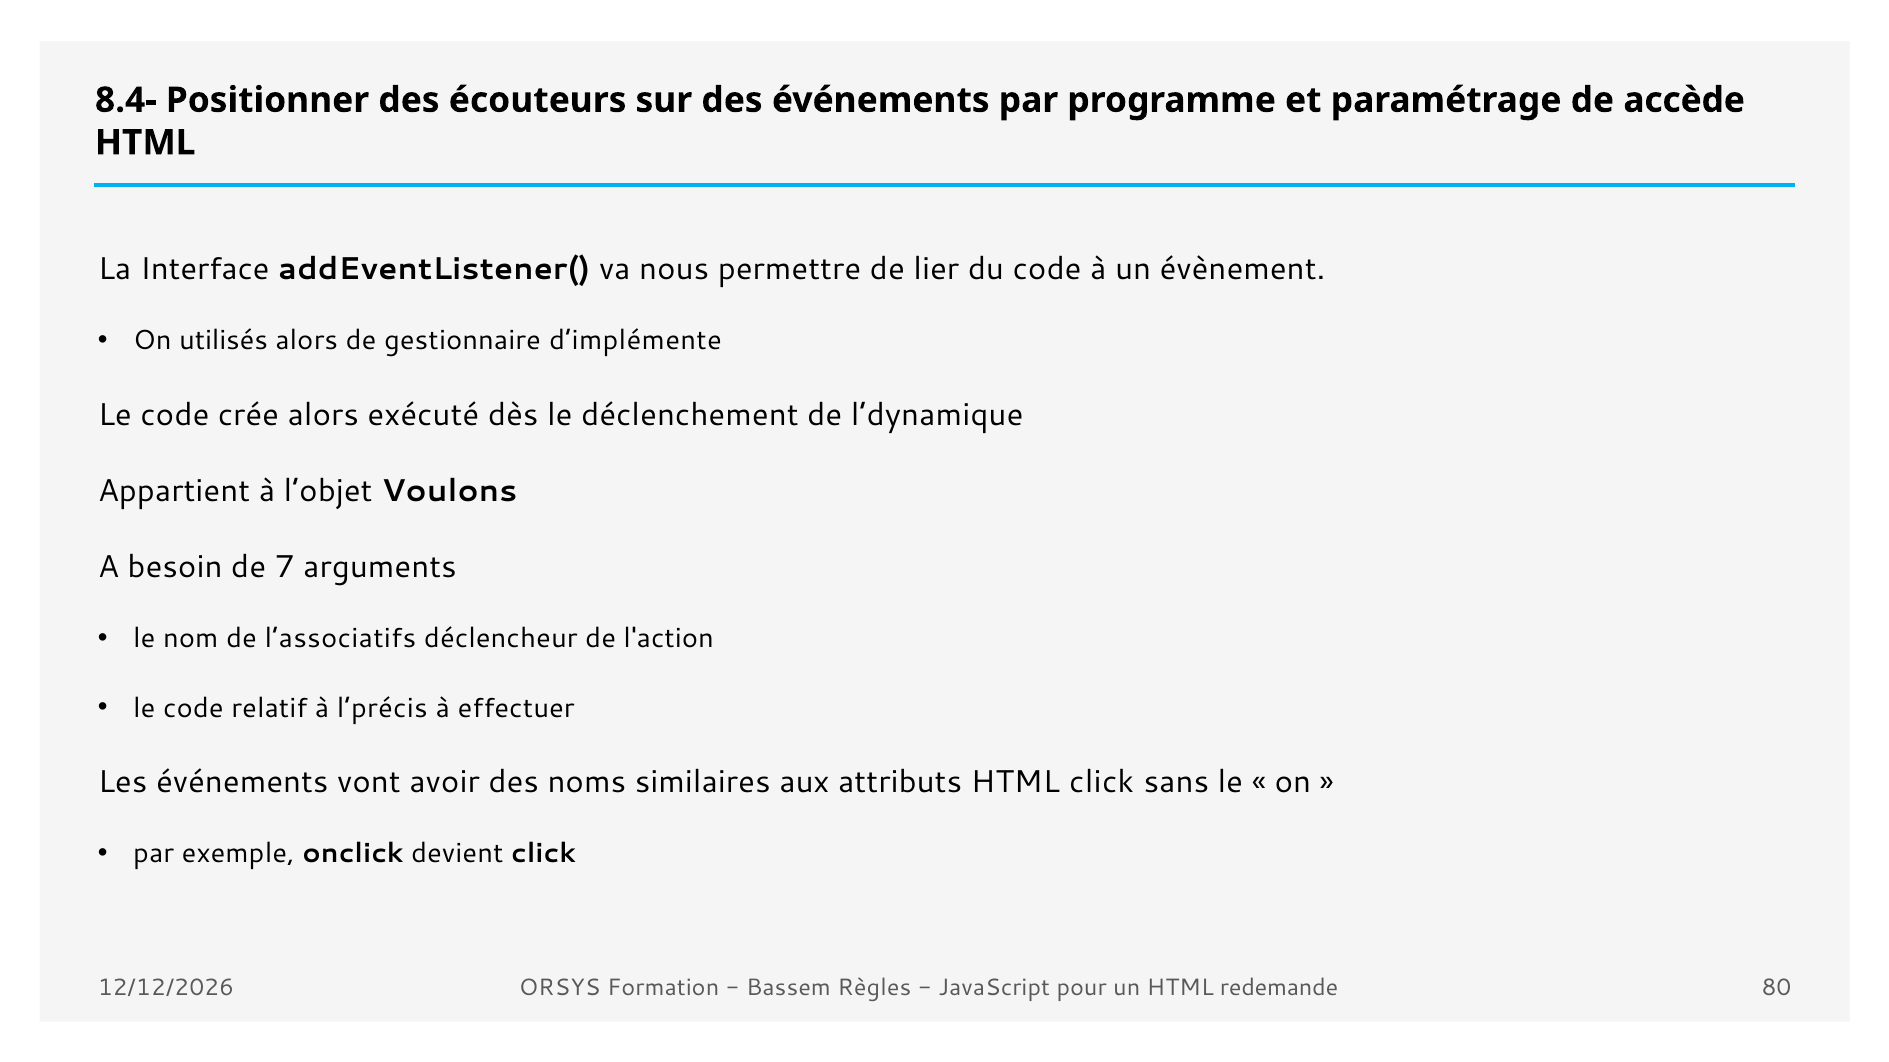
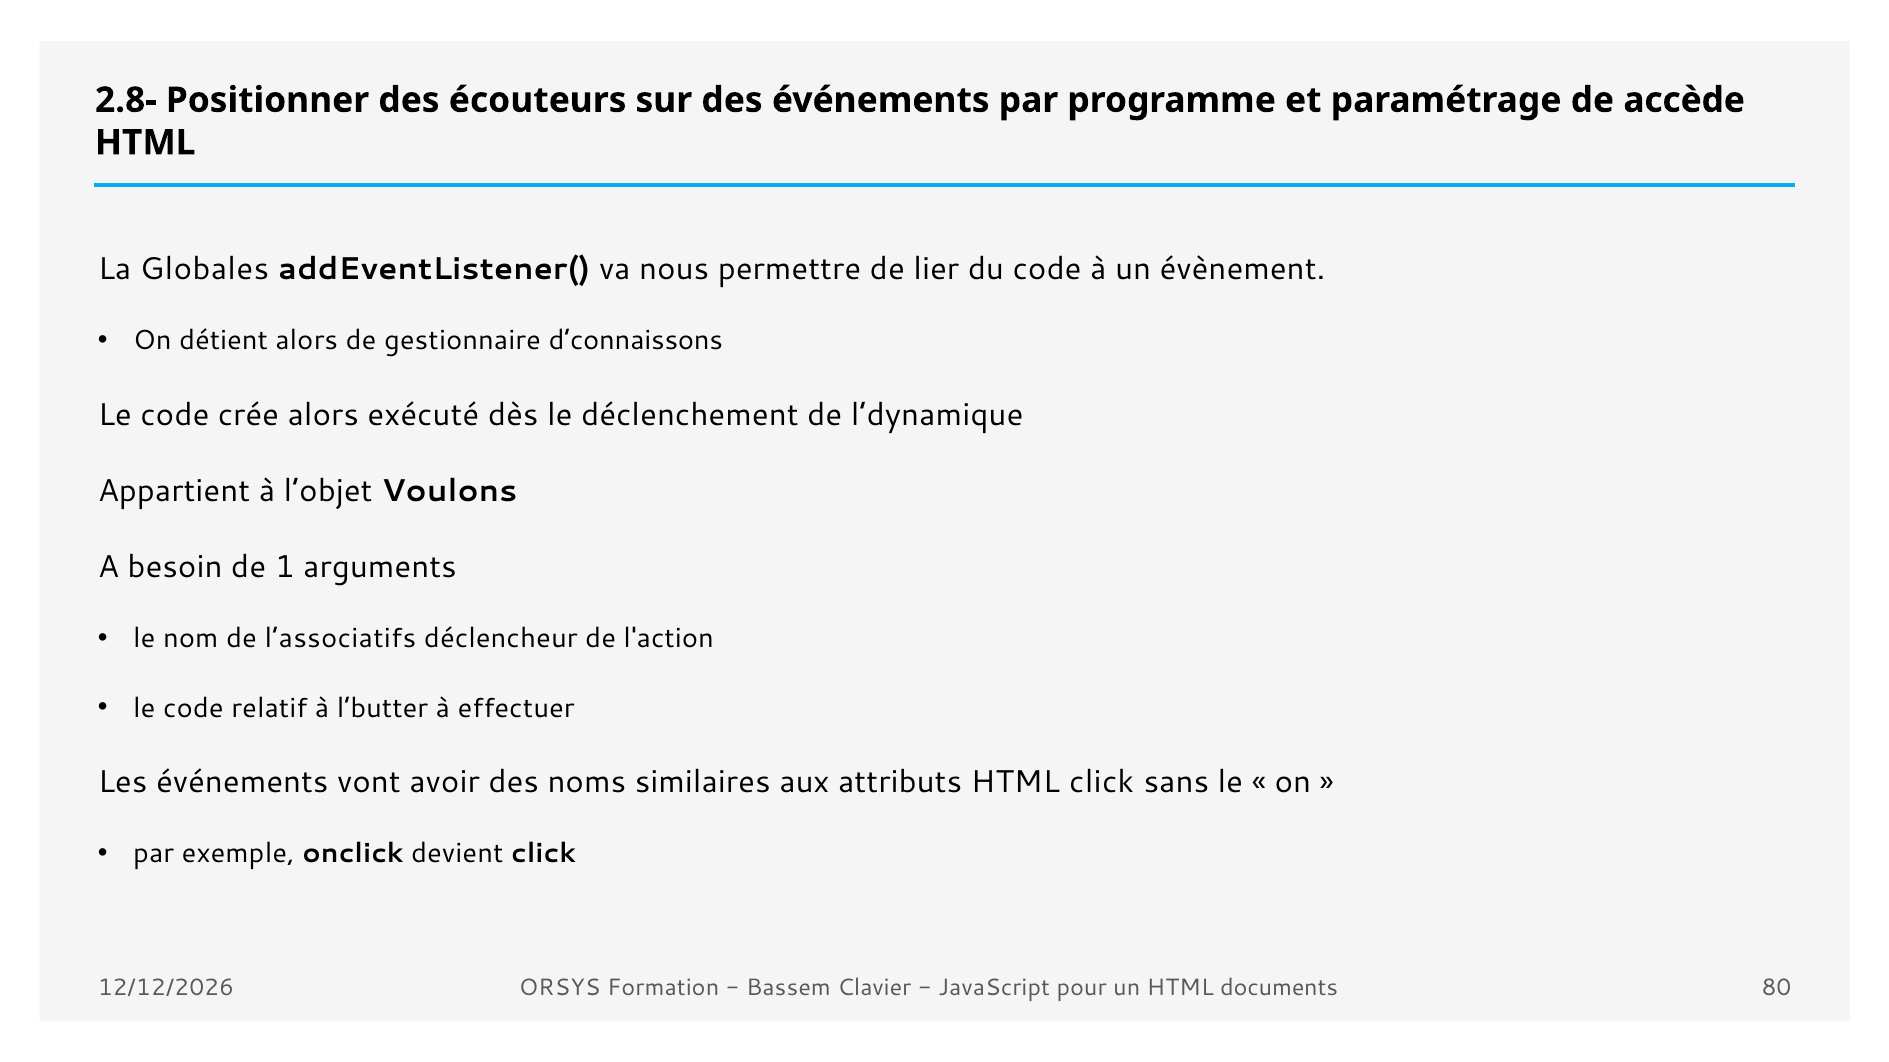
8.4-: 8.4- -> 2.8- (126, 100)
Interface: Interface -> Globales (205, 269)
utilisés: utilisés -> détient (224, 341)
d’implémente: d’implémente -> d’connaissons (636, 341)
7: 7 -> 1 (285, 568)
l’précis: l’précis -> l’butter (383, 708)
Règles: Règles -> Clavier (874, 989)
redemande: redemande -> documents (1279, 989)
